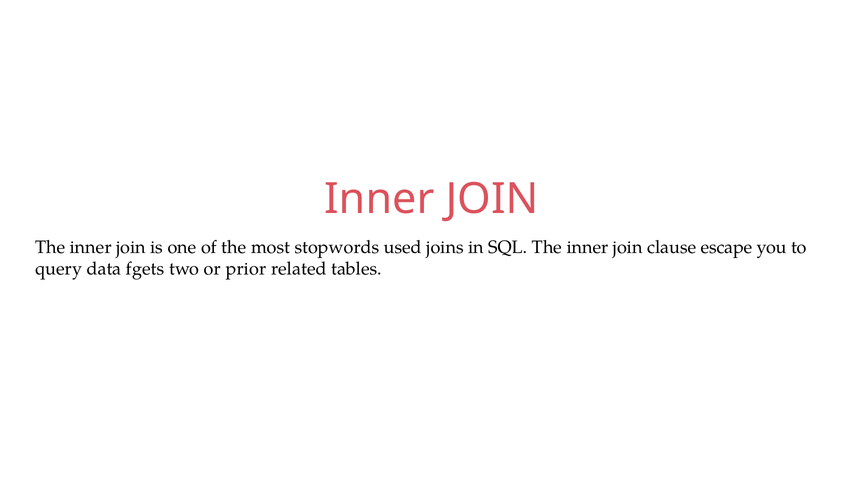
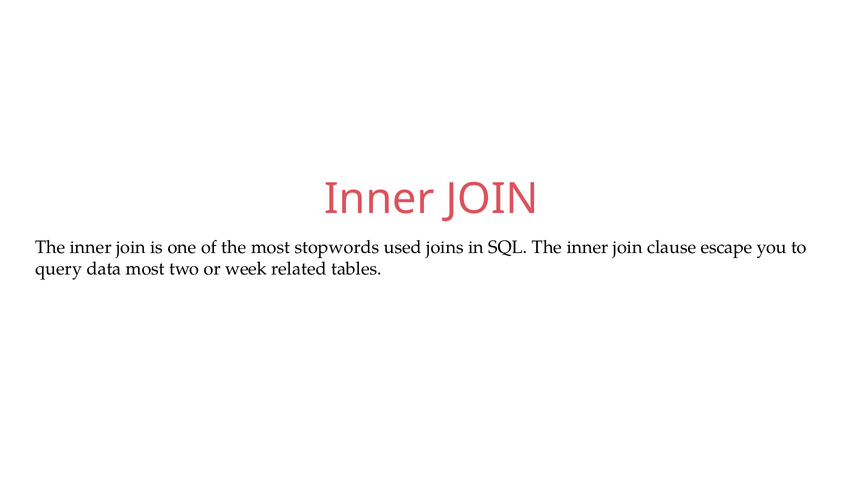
data fgets: fgets -> most (145, 269)
prior: prior -> week (246, 269)
